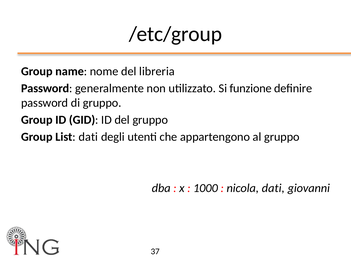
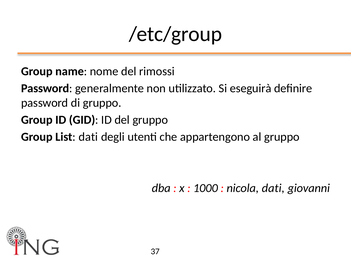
libreria: libreria -> rimossi (157, 71)
funzione: funzione -> eseguirà (251, 88)
